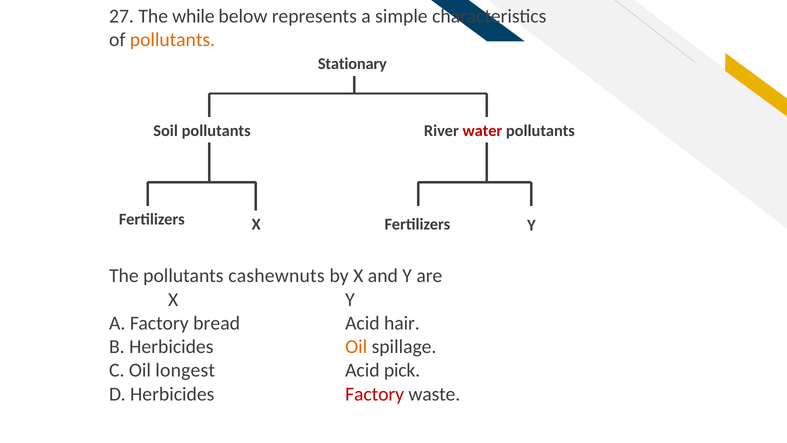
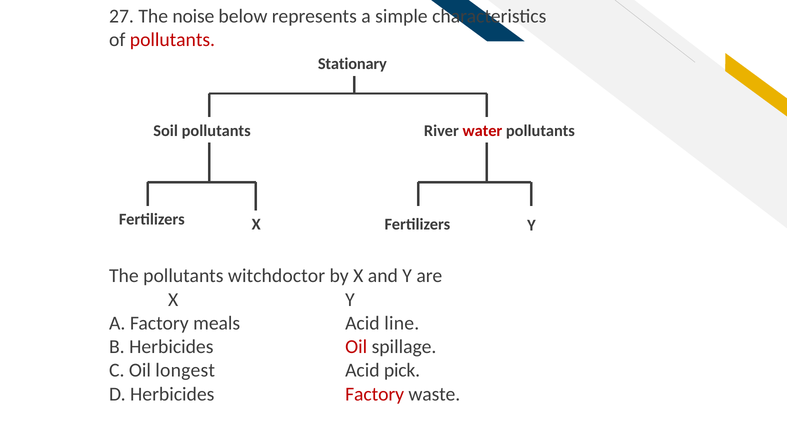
while: while -> noise (193, 16)
pollutants colour: orange -> red (172, 40)
cashewnuts: cashewnuts -> witchdoctor (277, 276)
bread: bread -> meals (217, 323)
hair: hair -> line (402, 323)
Oil colour: orange -> red (356, 347)
